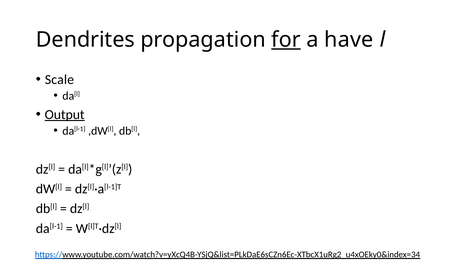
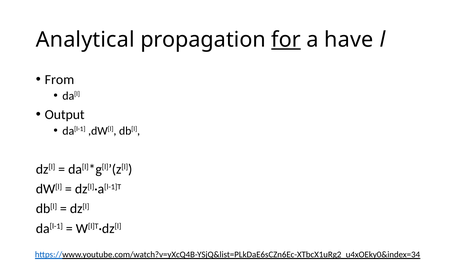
Dendrites: Dendrites -> Analytical (85, 40)
Scale: Scale -> From (59, 80)
Output underline: present -> none (65, 115)
